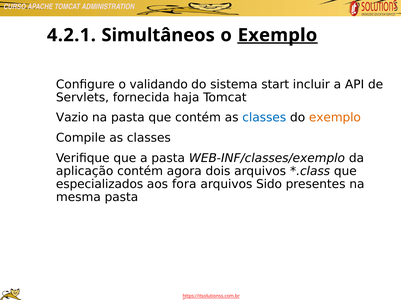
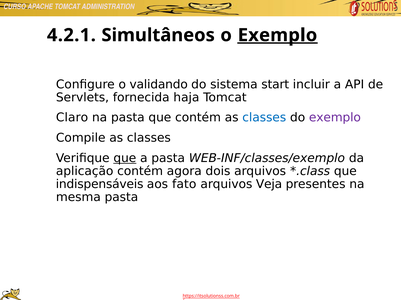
Vazio: Vazio -> Claro (72, 118)
exemplo colour: orange -> purple (335, 118)
que underline: none -> present (125, 158)
especializados: especializados -> indispensáveis (100, 185)
fora: fora -> fato (184, 185)
Sido: Sido -> Veja (269, 185)
